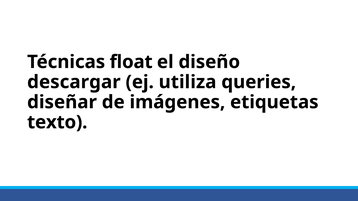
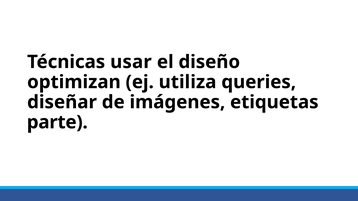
float: float -> usar (131, 62)
descargar: descargar -> optimizan (74, 82)
texto: texto -> parte (57, 122)
